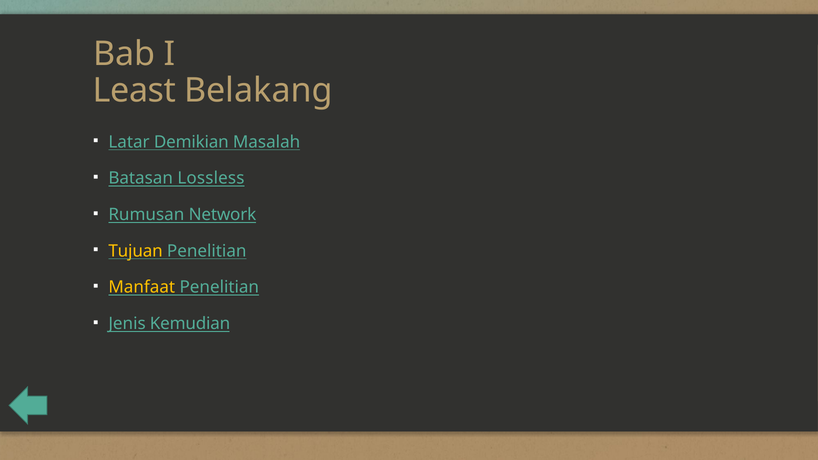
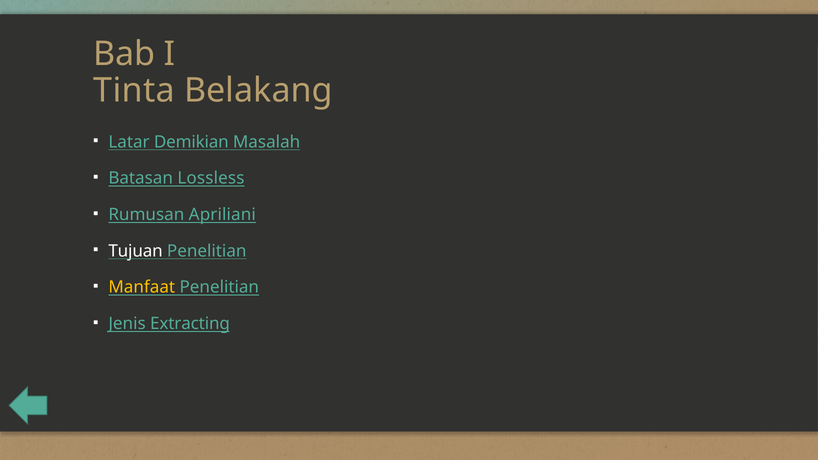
Least: Least -> Tinta (134, 91)
Network: Network -> Apriliani (222, 215)
Tujuan colour: yellow -> white (136, 251)
Kemudian: Kemudian -> Extracting (190, 324)
